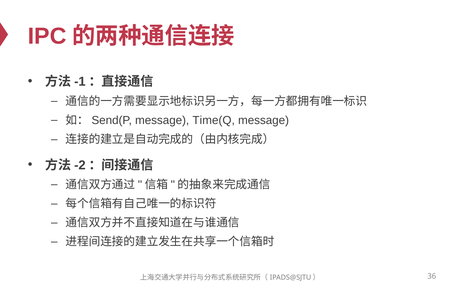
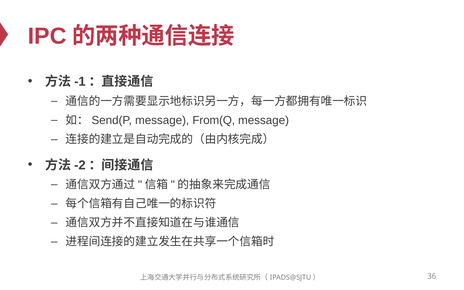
Time(Q: Time(Q -> From(Q (214, 120)
